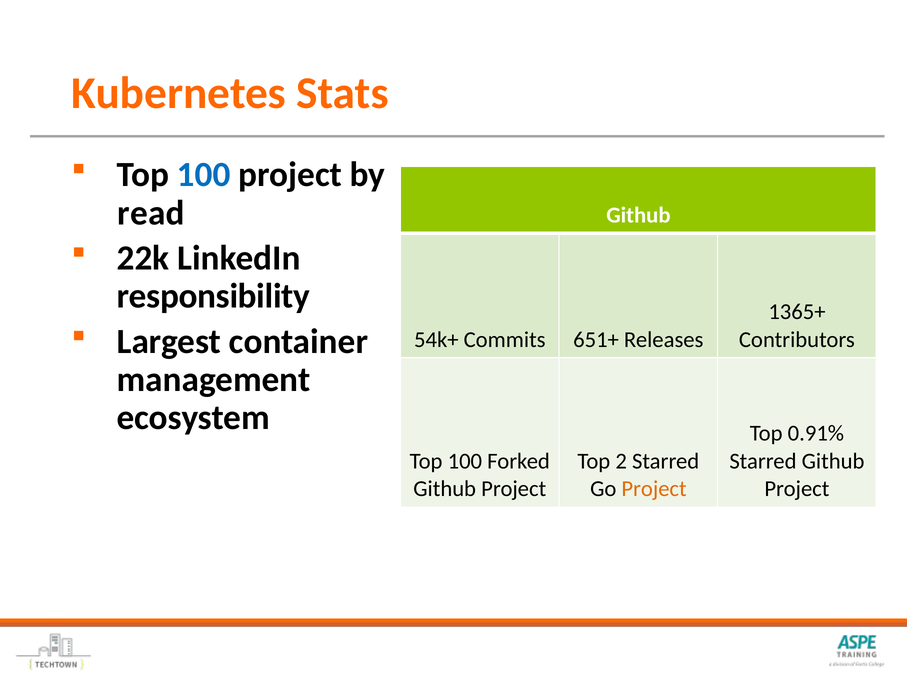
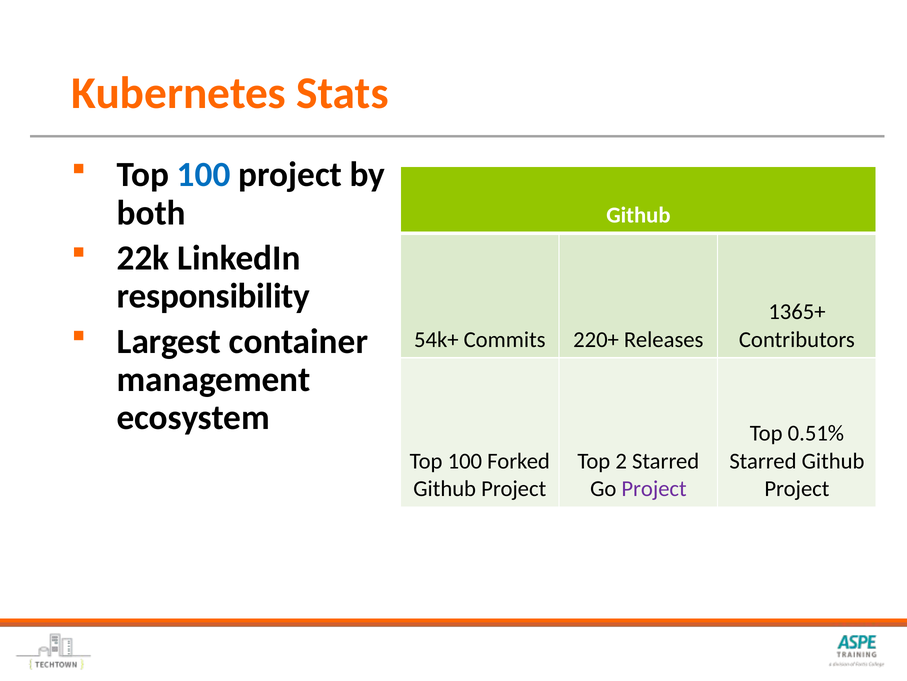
read: read -> both (151, 213)
651+: 651+ -> 220+ (596, 339)
0.91%: 0.91% -> 0.51% (816, 433)
Project colour: orange -> purple (654, 488)
